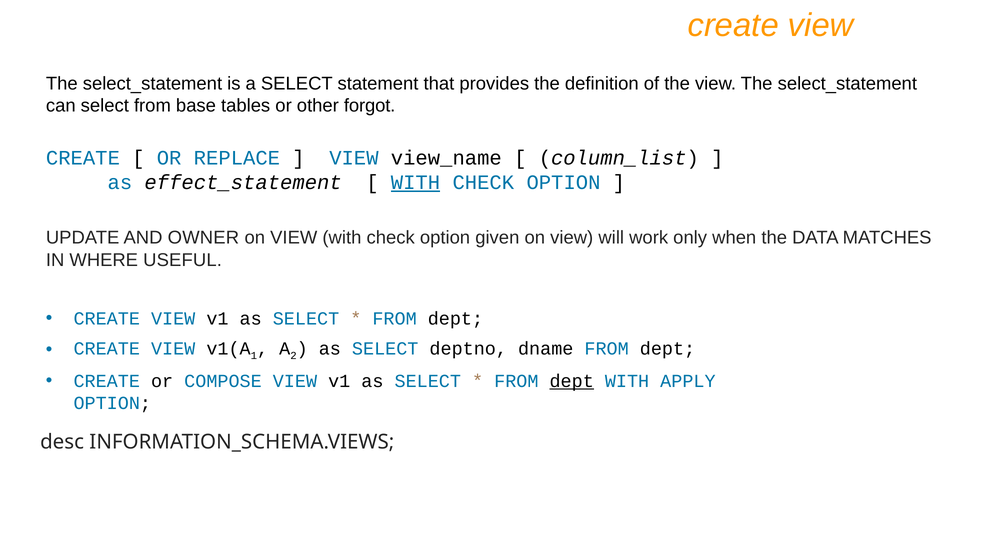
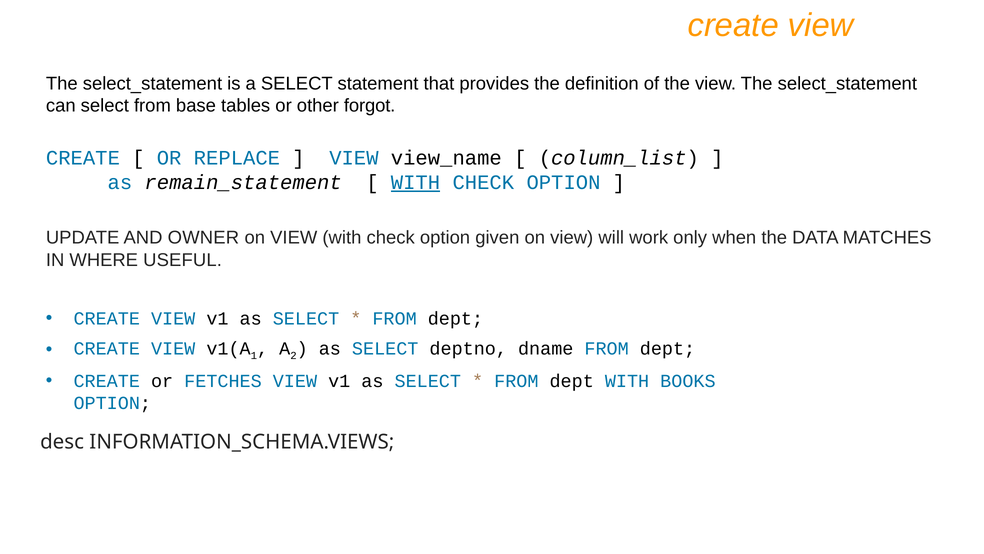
effect_statement: effect_statement -> remain_statement (243, 182)
COMPOSE: COMPOSE -> FETCHES (223, 381)
dept underline: present -> none (572, 381)
APPLY: APPLY -> BOOKS (688, 381)
